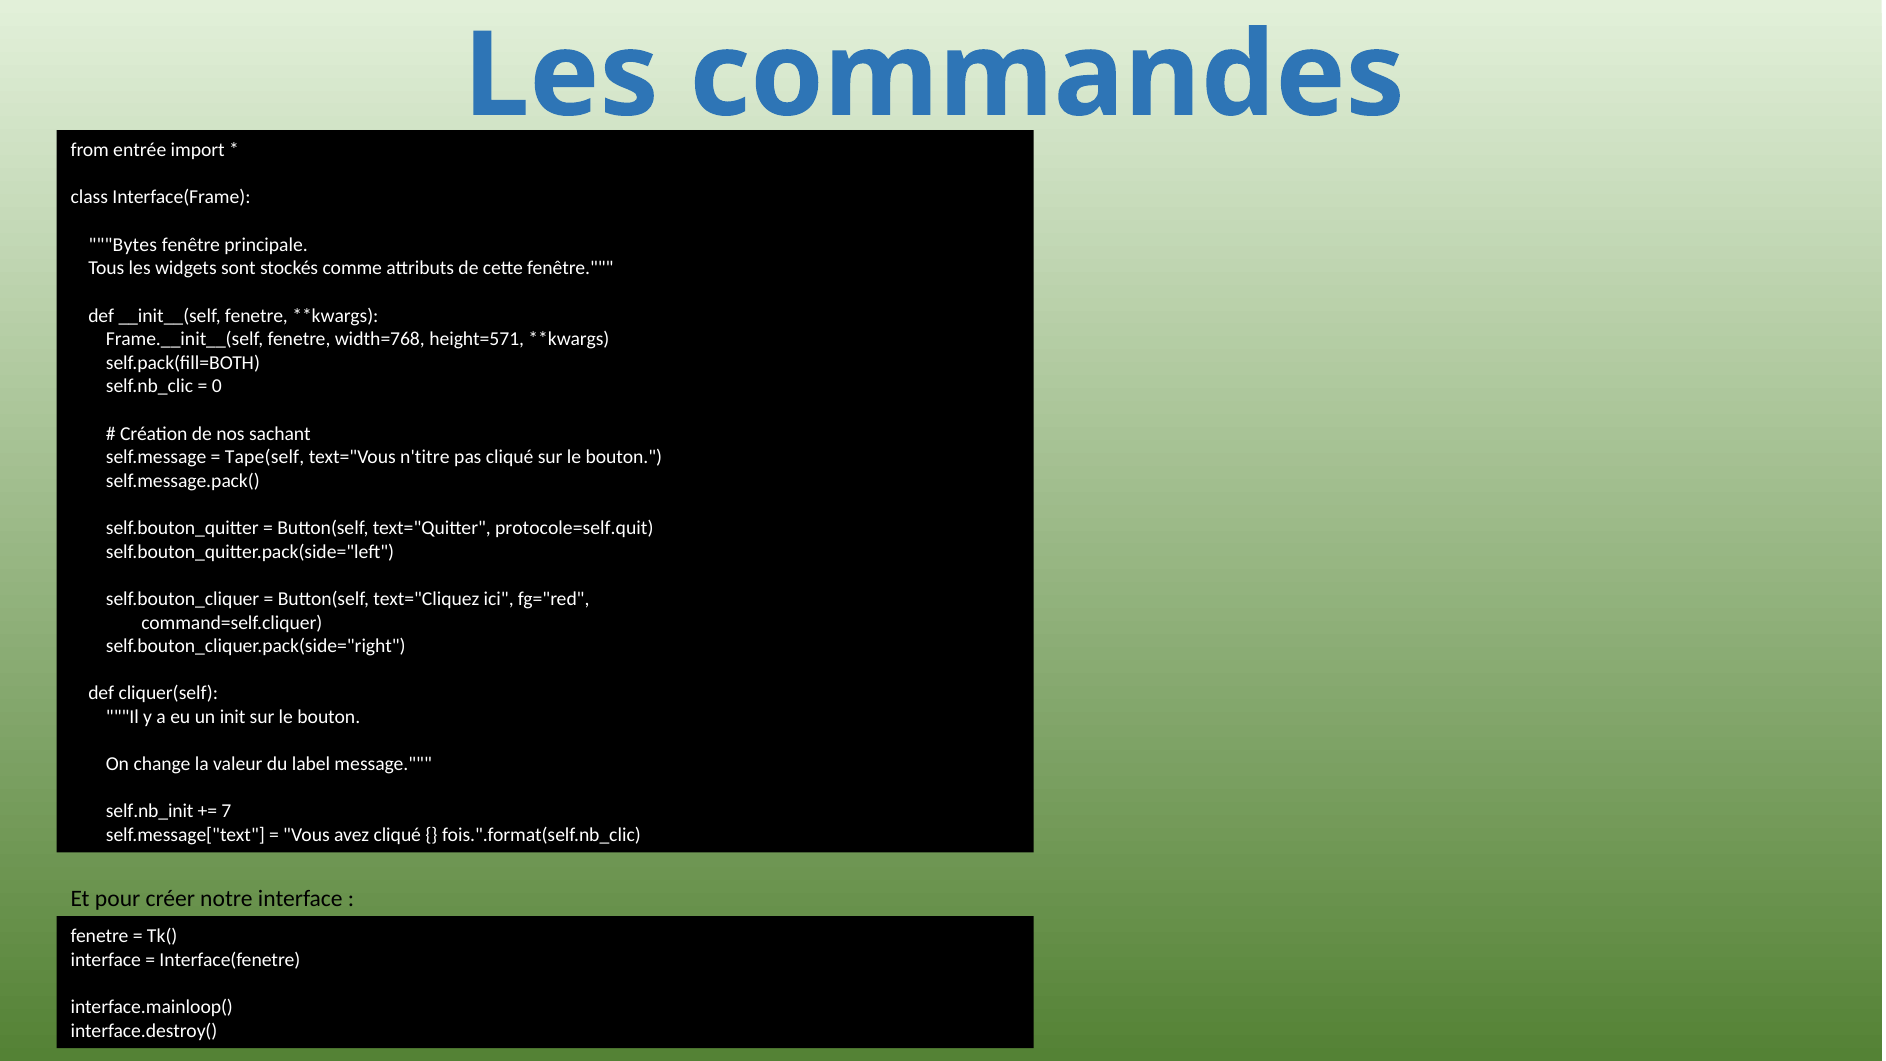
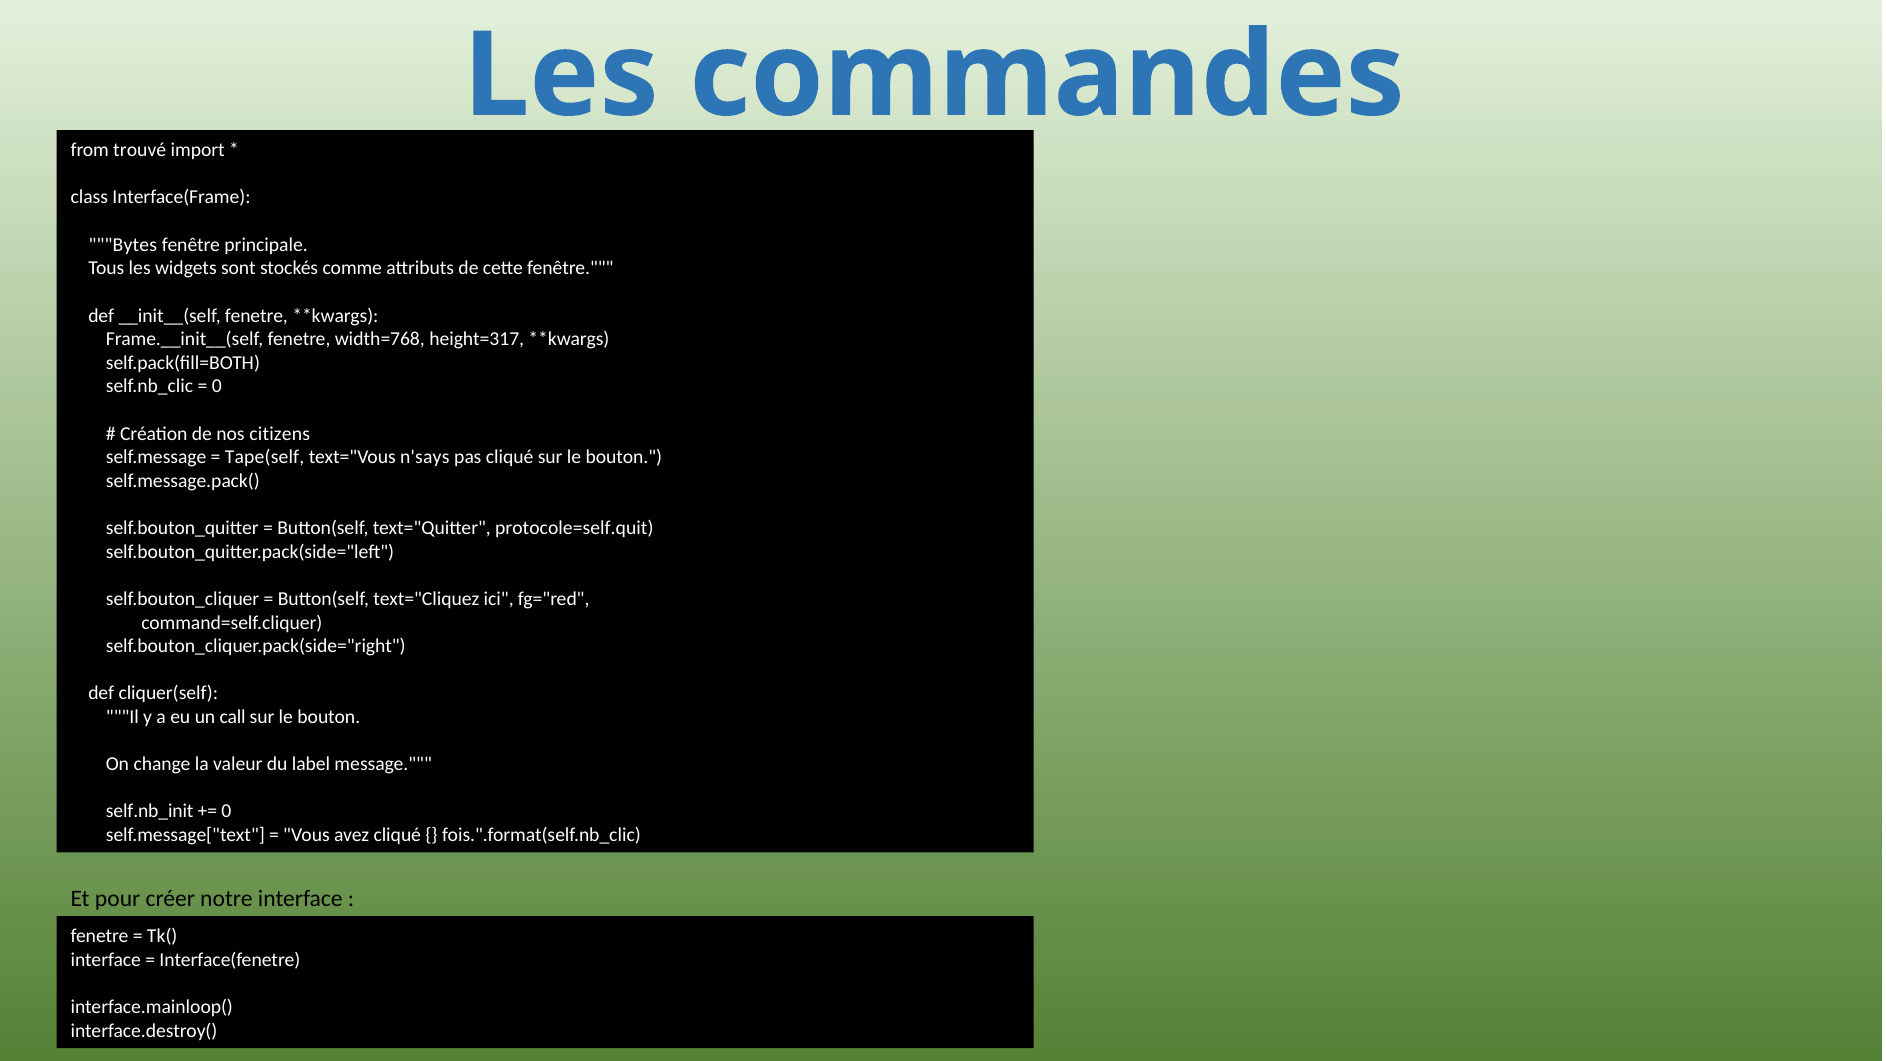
entrée: entrée -> trouvé (140, 150)
height=571: height=571 -> height=317 (477, 339)
sachant: sachant -> citizens (280, 434)
n'titre: n'titre -> n'says (425, 457)
init: init -> call (233, 717)
7: 7 -> 0 (226, 811)
